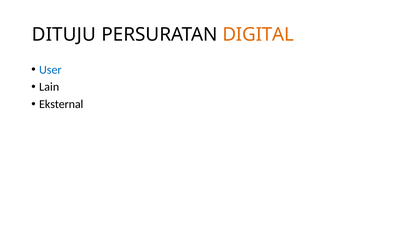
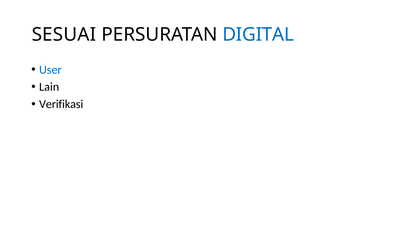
DITUJU: DITUJU -> SESUAI (64, 35)
DIGITAL colour: orange -> blue (258, 35)
Eksternal: Eksternal -> Verifikasi (61, 104)
